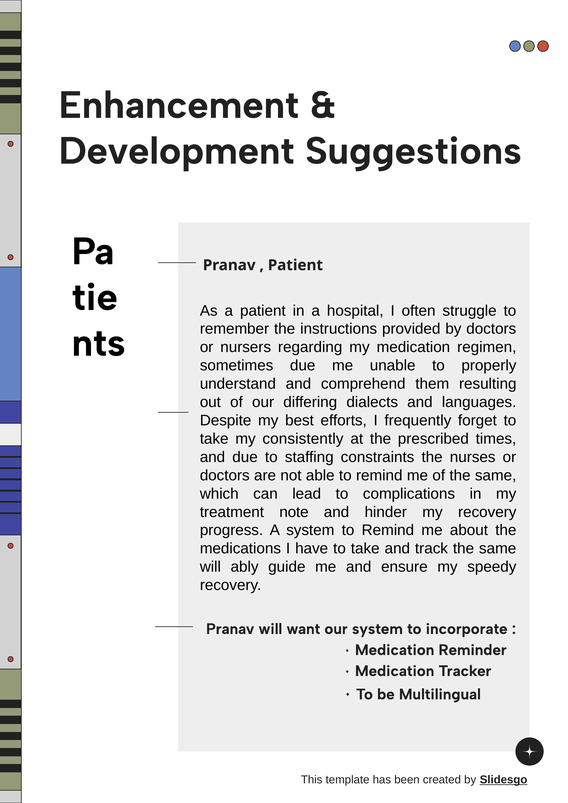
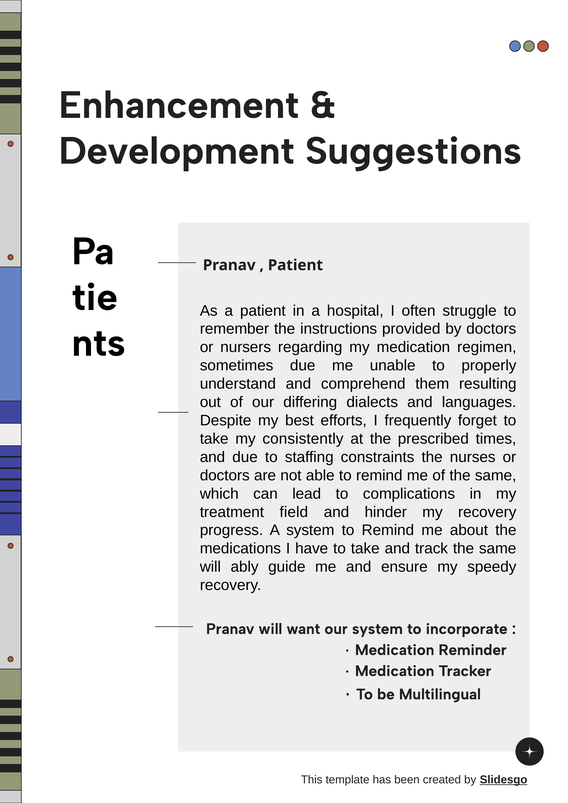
note: note -> field (294, 512)
